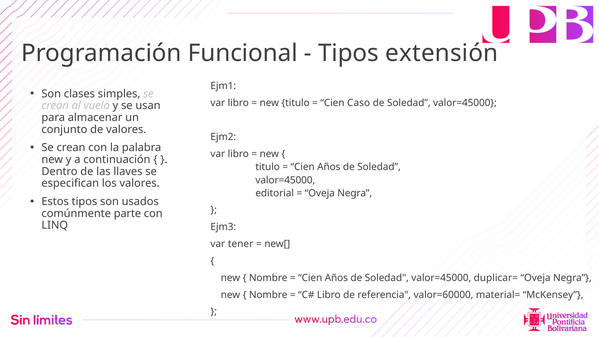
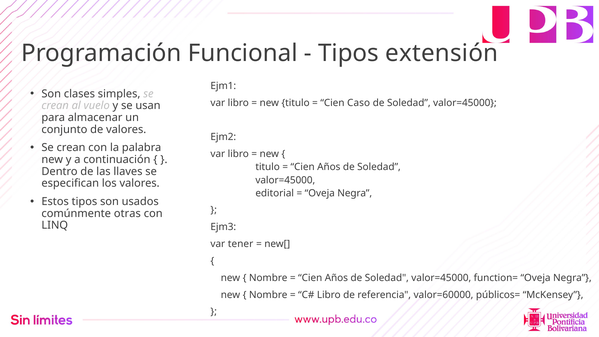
parte: parte -> otras (127, 213)
duplicar=: duplicar= -> function= (496, 278)
material=: material= -> públicos= (498, 295)
